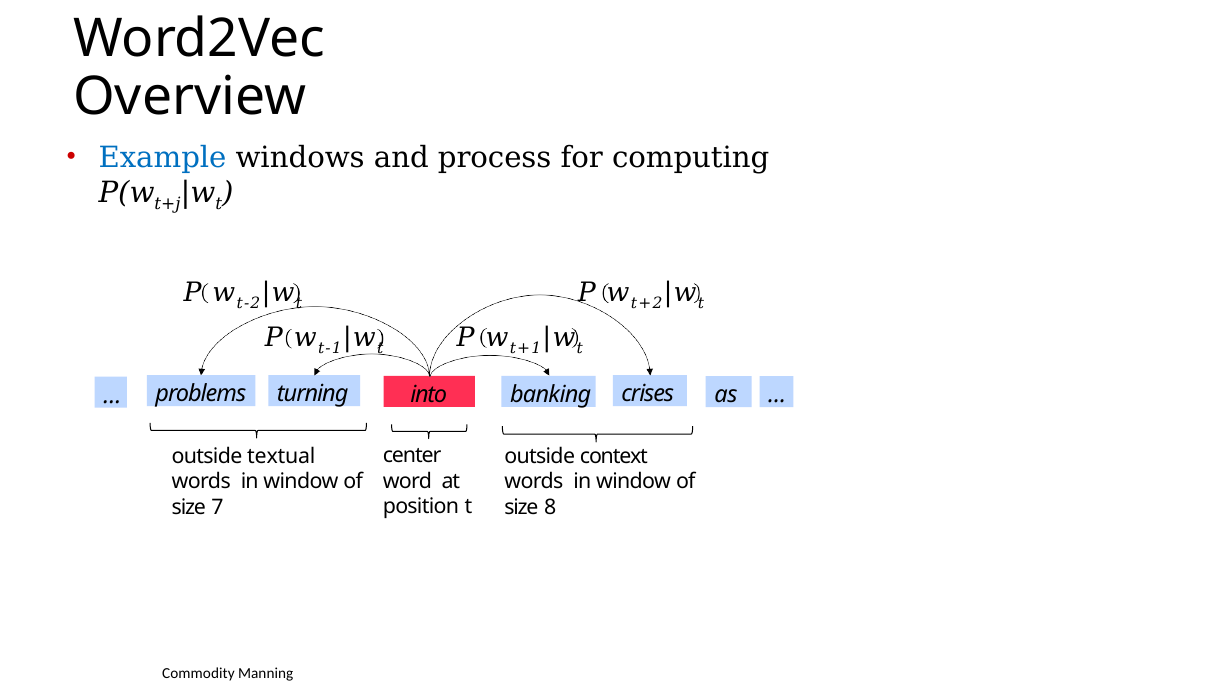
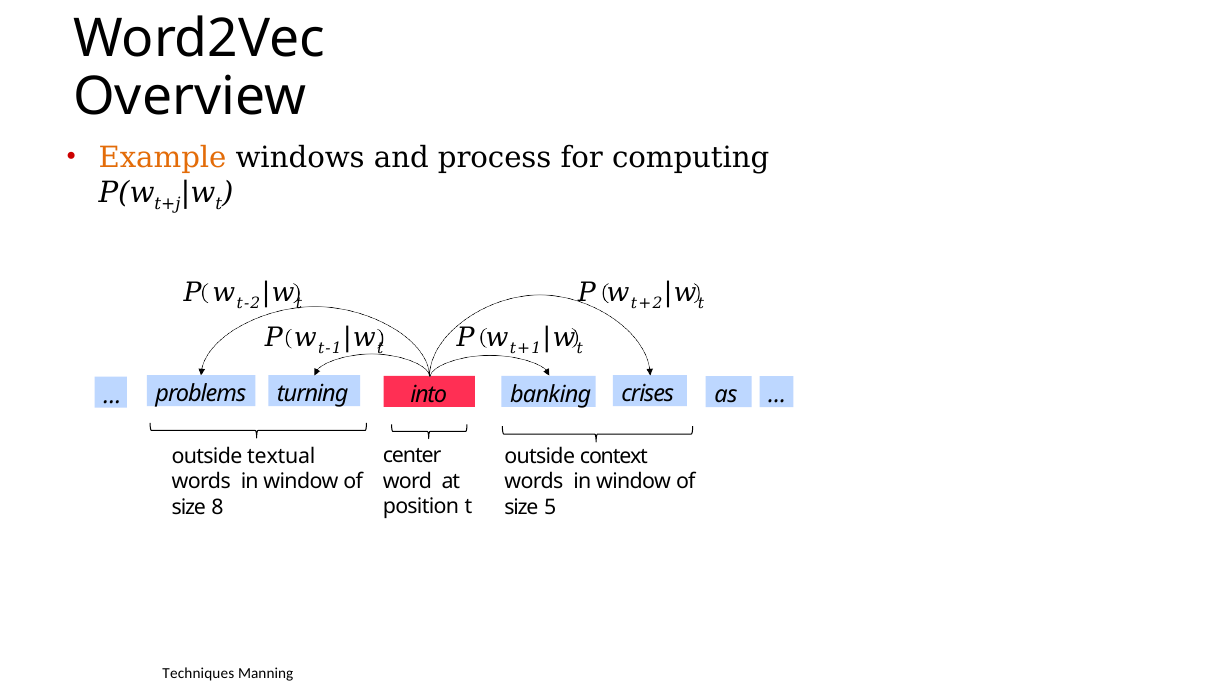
Example colour: blue -> orange (163, 158)
7: 7 -> 8 (217, 508)
8: 8 -> 5 (550, 508)
Commodity: Commodity -> Techniques (198, 674)
